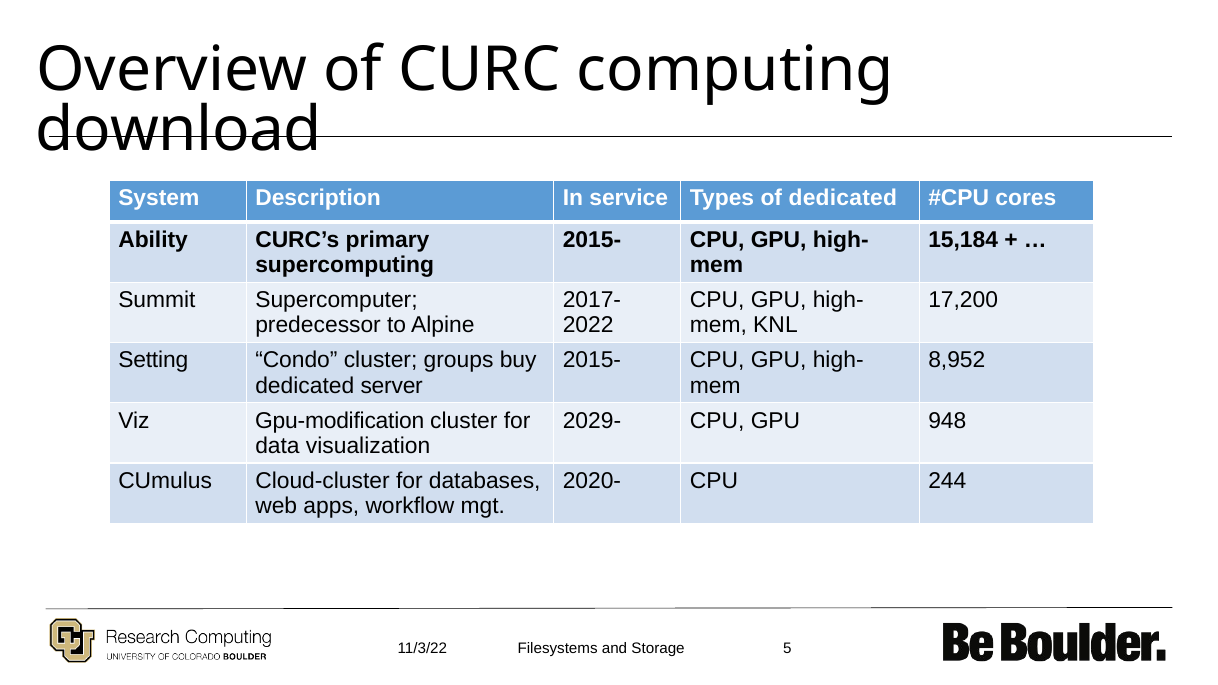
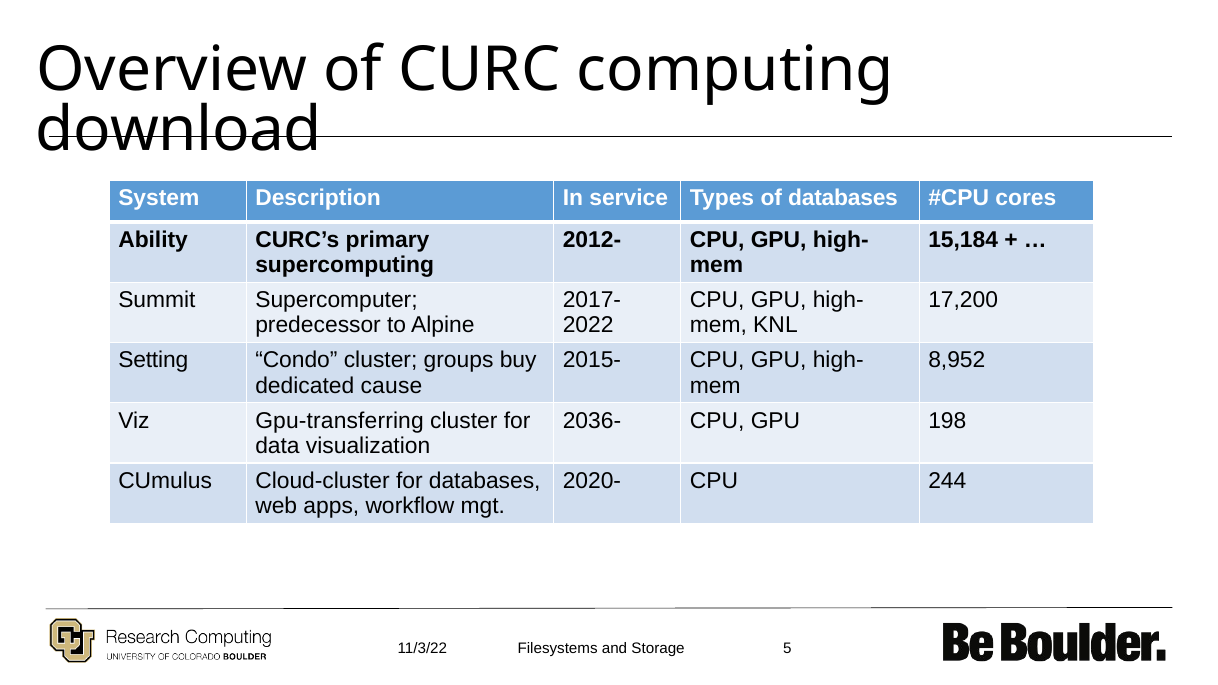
of dedicated: dedicated -> databases (843, 198)
2015-: 2015- -> 2012- (592, 240)
server: server -> cause (391, 386)
Gpu-modification: Gpu-modification -> Gpu-transferring (340, 421)
2029-: 2029- -> 2036- (592, 421)
948: 948 -> 198 (947, 421)
